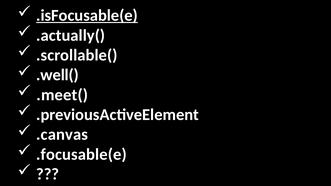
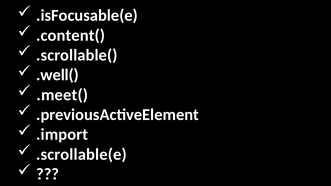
.isFocusable(e underline: present -> none (87, 15)
.actually(: .actually( -> .content( (71, 35)
.canvas: .canvas -> .import (62, 135)
.focusable(e: .focusable(e -> .scrollable(e (81, 155)
